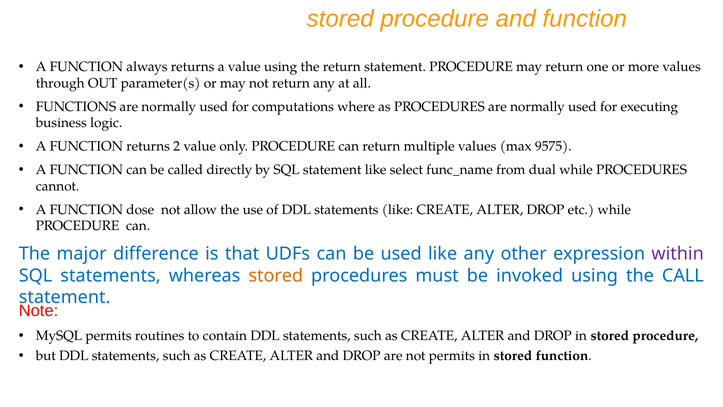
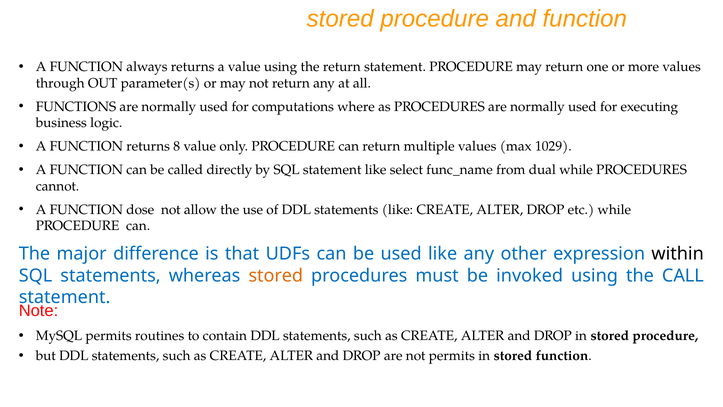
2: 2 -> 8 (177, 146)
9575: 9575 -> 1029 (553, 146)
within colour: purple -> black (678, 254)
